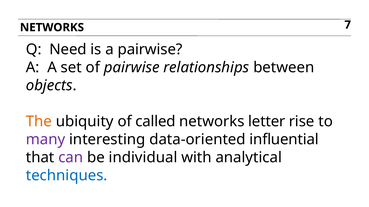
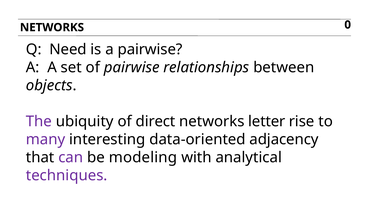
7: 7 -> 0 (348, 25)
The colour: orange -> purple (39, 121)
called: called -> direct (156, 121)
influential: influential -> adjacency (284, 139)
individual: individual -> modeling (143, 157)
techniques colour: blue -> purple (67, 175)
